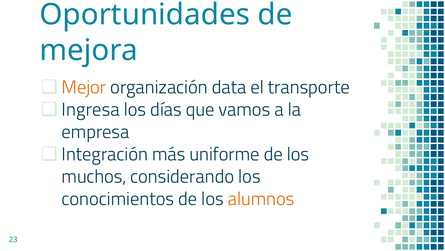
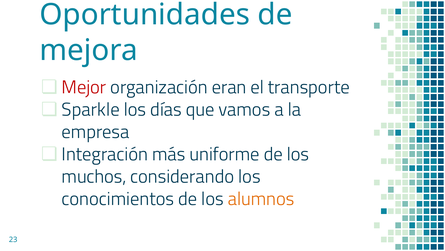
Mejor colour: orange -> red (84, 87)
data: data -> eran (229, 87)
Ingresa: Ingresa -> Sparkle (91, 109)
